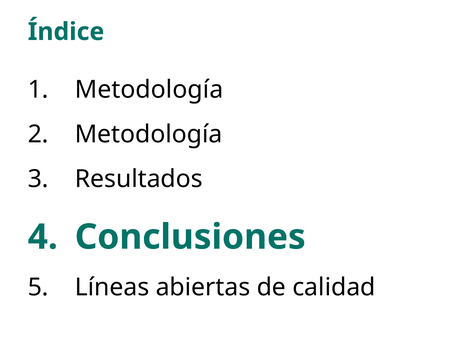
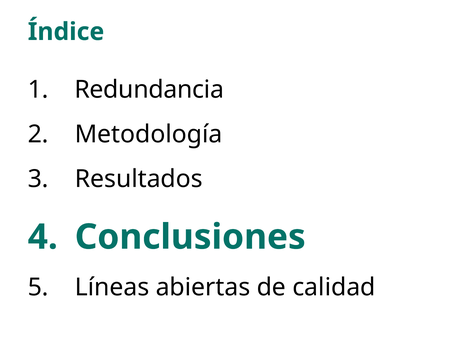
Metodología: Metodología -> Redundancia (149, 89)
